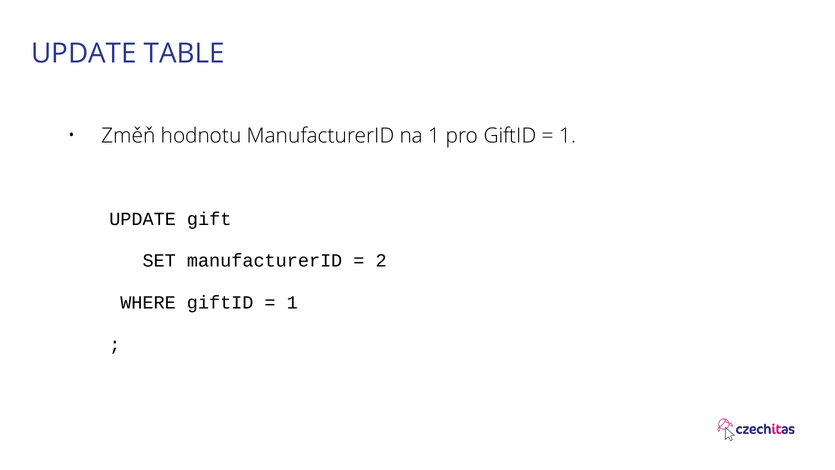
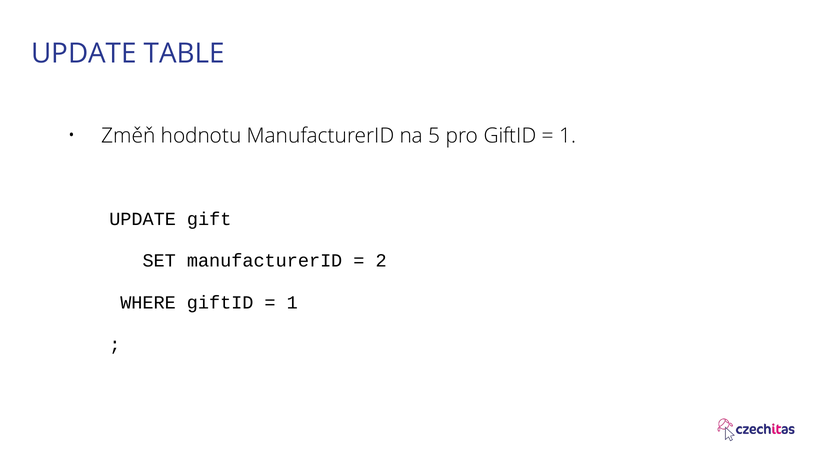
na 1: 1 -> 5 (434, 136)
